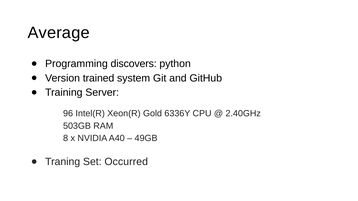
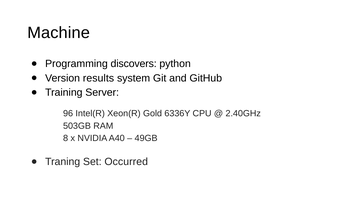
Average: Average -> Machine (59, 33)
trained: trained -> results (98, 78)
